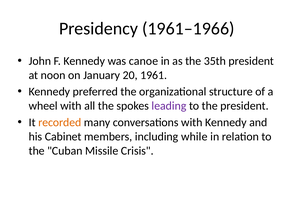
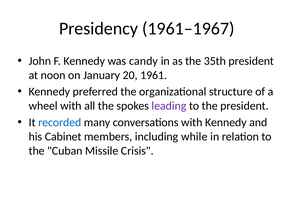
1961–1966: 1961–1966 -> 1961–1967 (188, 28)
canoe: canoe -> candy (143, 61)
recorded colour: orange -> blue (60, 122)
